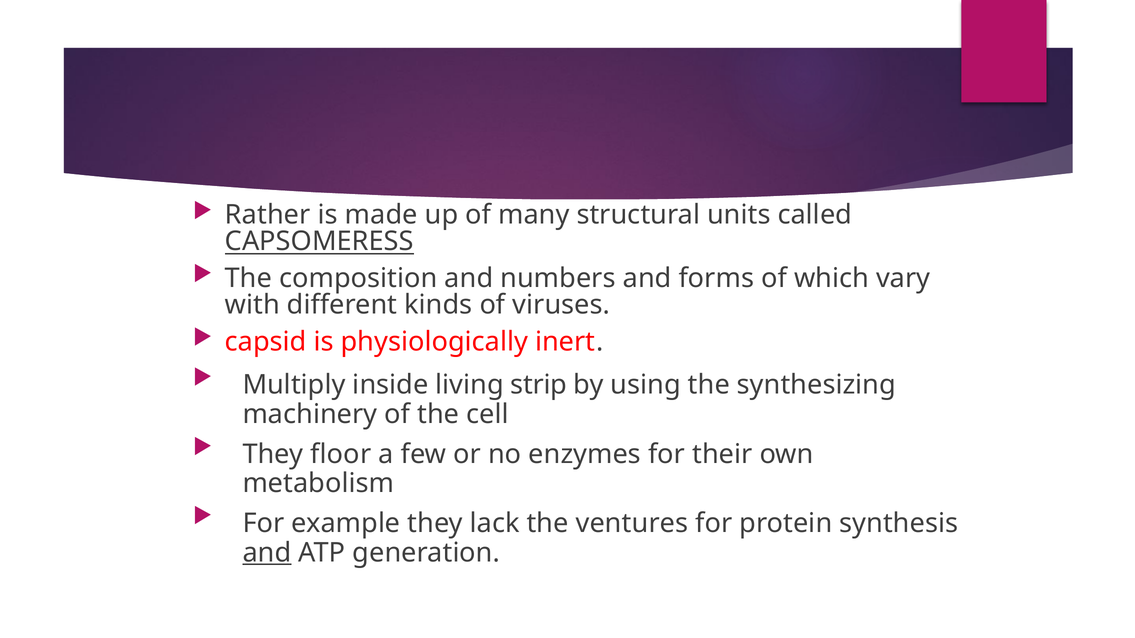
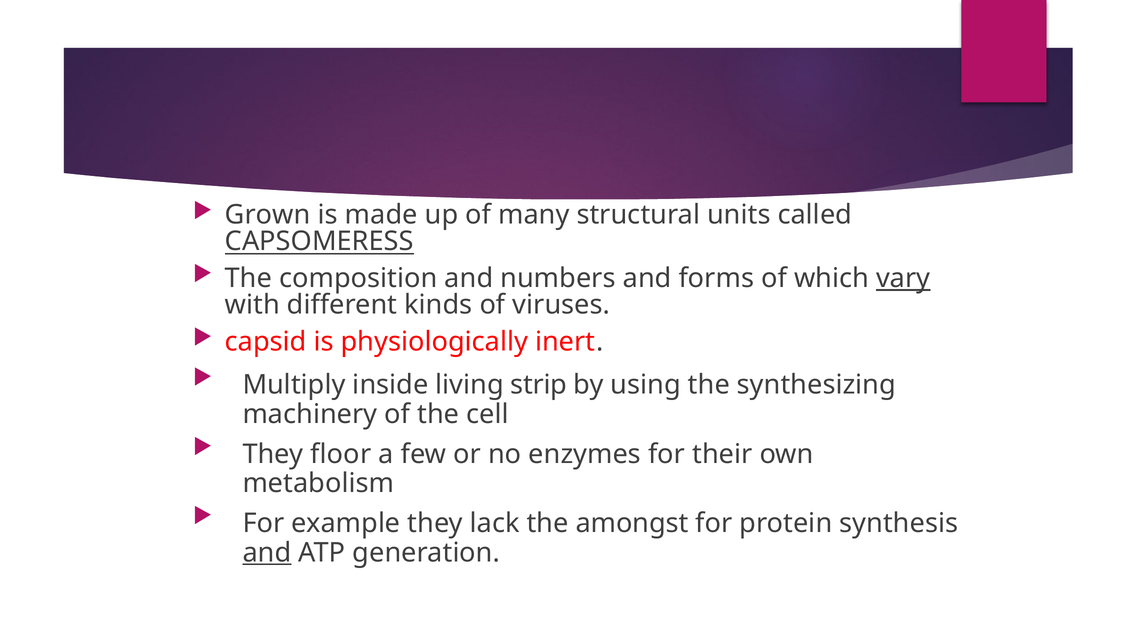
Rather: Rather -> Grown (268, 215)
vary underline: none -> present (903, 279)
ventures: ventures -> amongst (632, 524)
